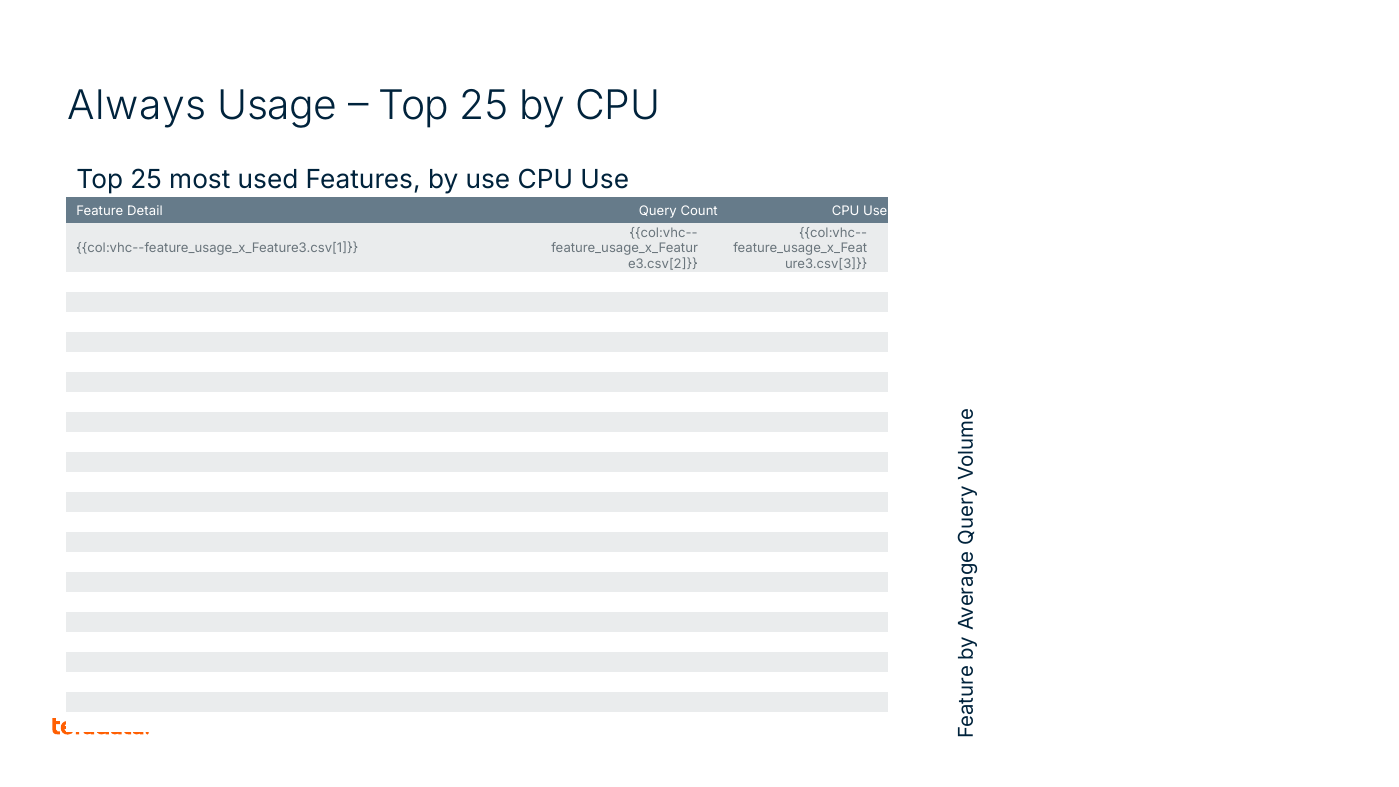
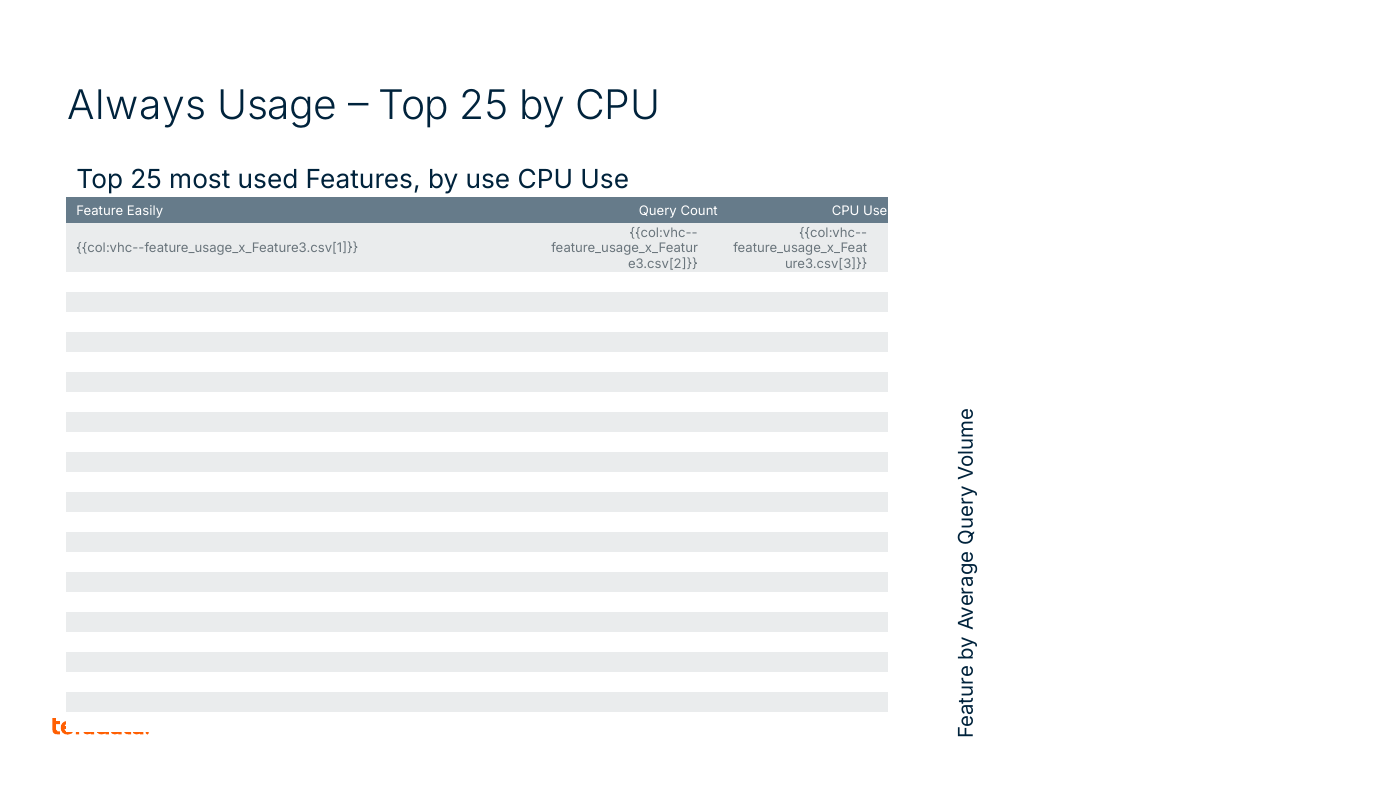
Detail: Detail -> Easily (145, 211)
